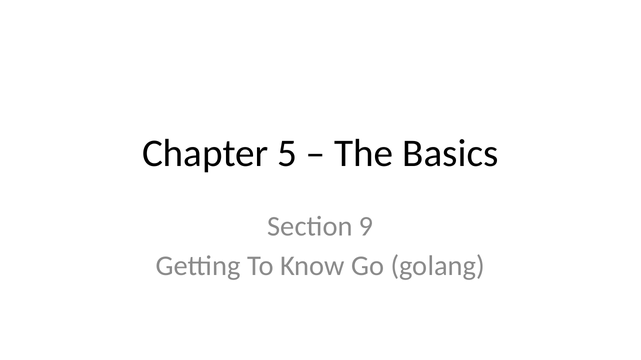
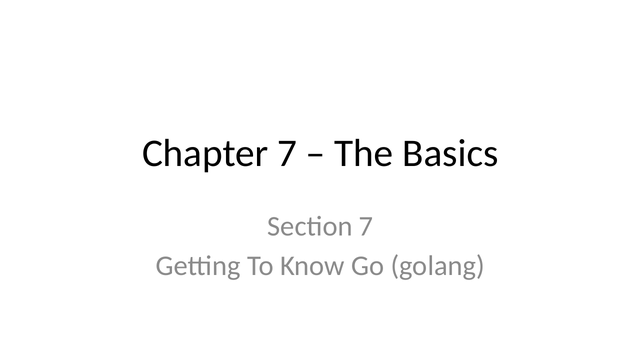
Chapter 5: 5 -> 7 (287, 153)
Section 9: 9 -> 7 (366, 227)
